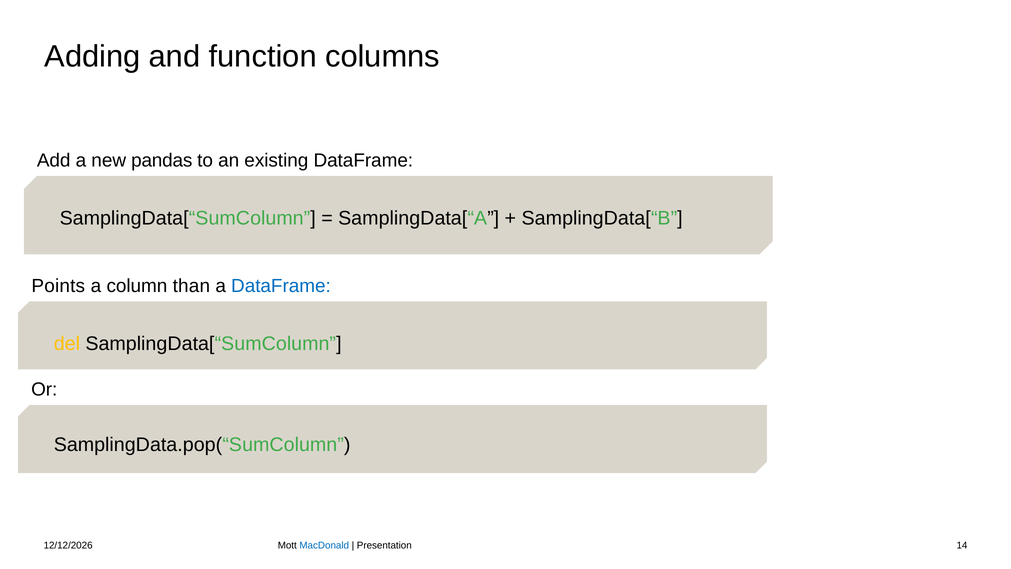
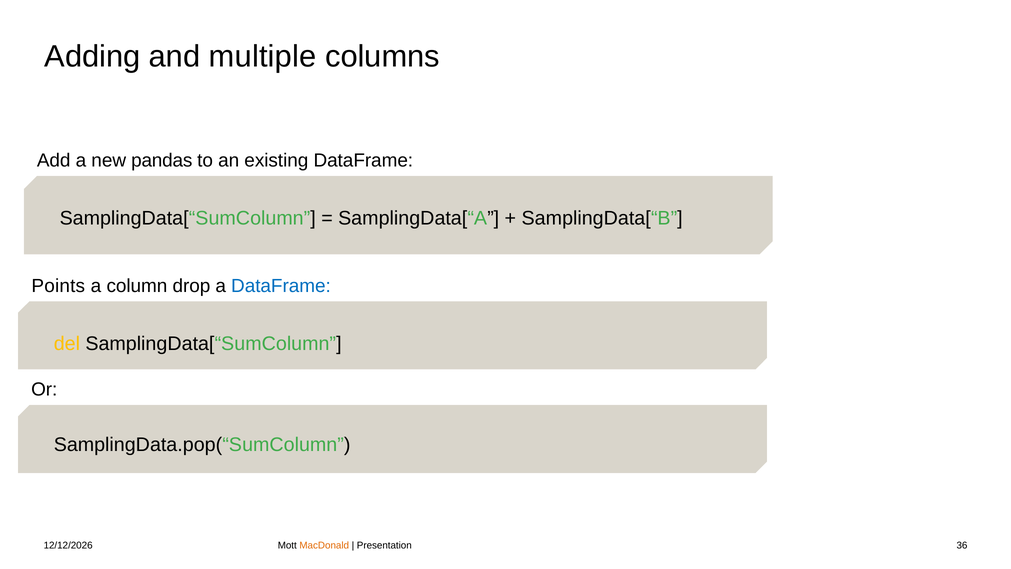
function: function -> multiple (263, 57)
than: than -> drop (191, 286)
MacDonald colour: blue -> orange (324, 545)
14: 14 -> 36 (962, 545)
